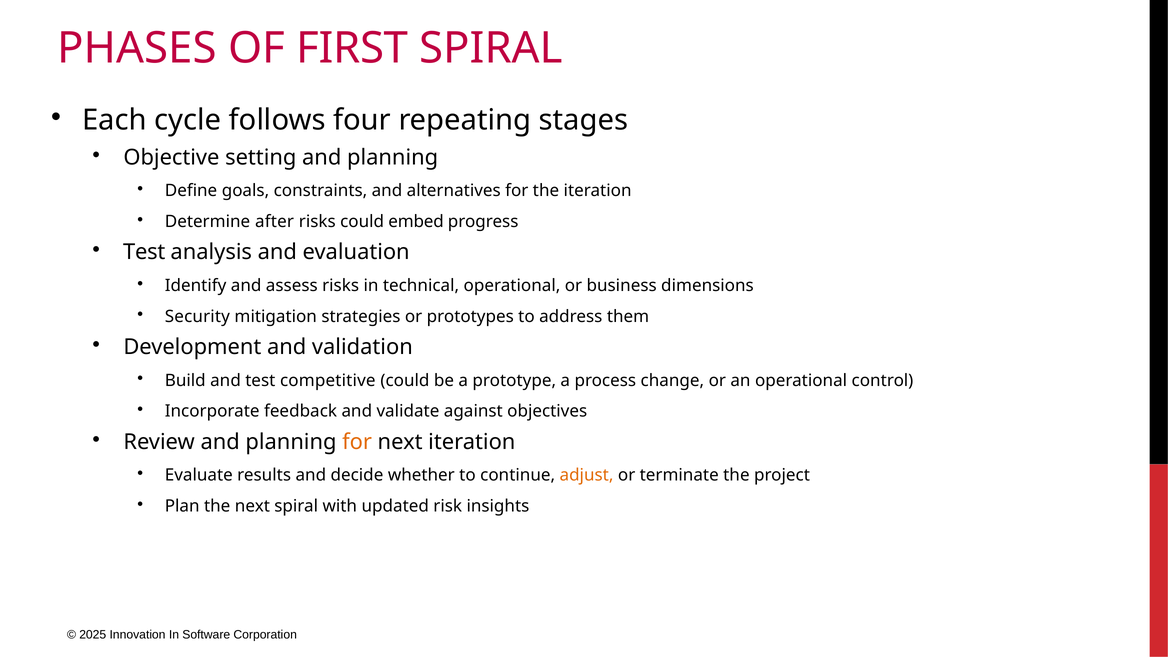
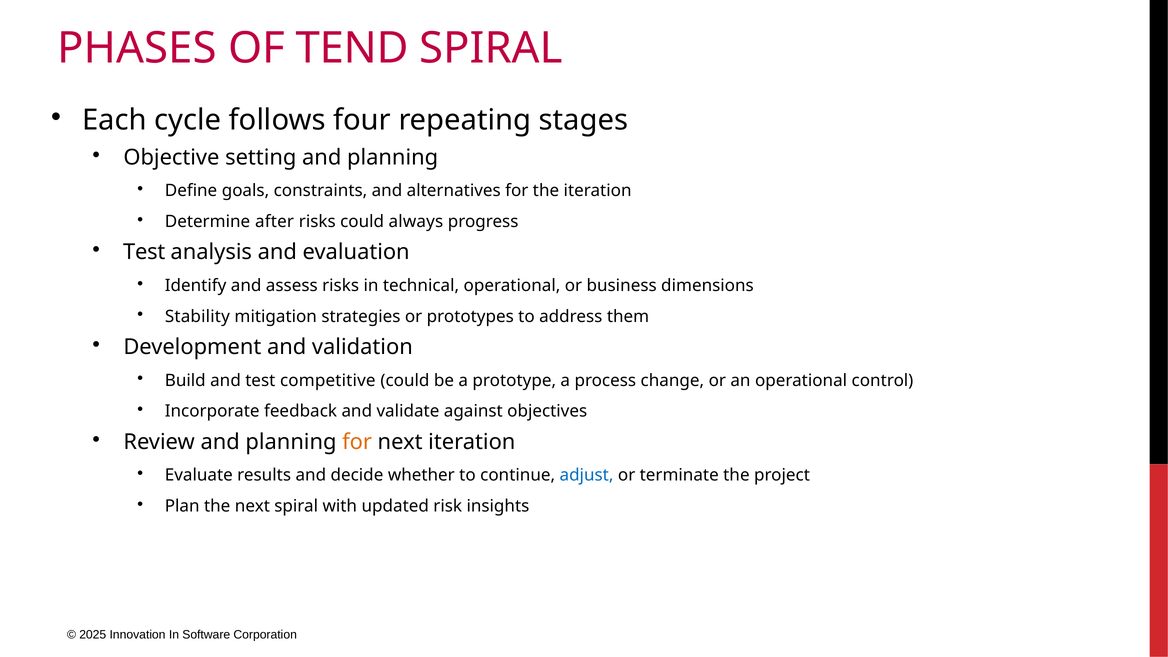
FIRST: FIRST -> TEND (352, 48)
embed: embed -> always (416, 222)
Security: Security -> Stability (197, 316)
adjust colour: orange -> blue (587, 475)
